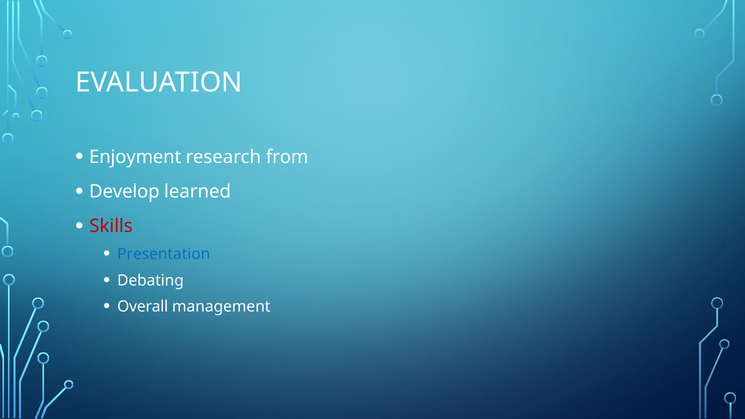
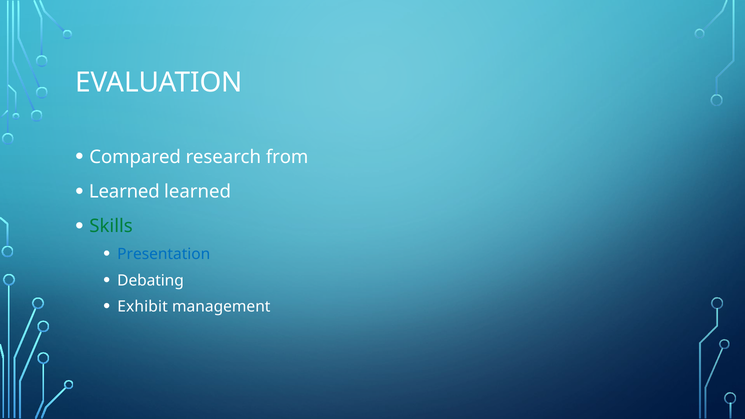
Enjoyment: Enjoyment -> Compared (135, 157)
Develop: Develop -> Learned (124, 192)
Skills colour: red -> green (111, 226)
Overall: Overall -> Exhibit (143, 307)
